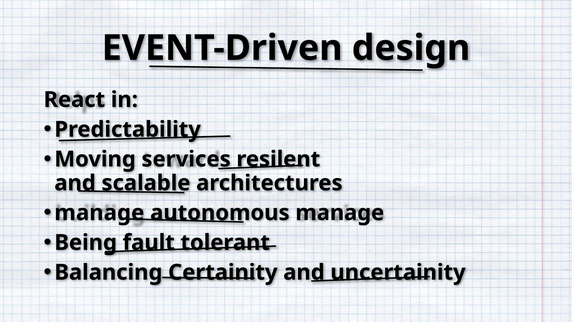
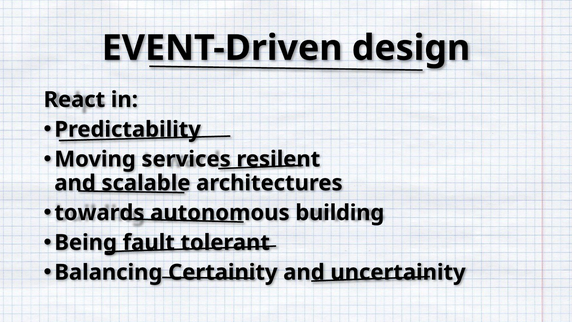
manage: manage -> towards (99, 213)
manage: manage -> building (340, 213)
